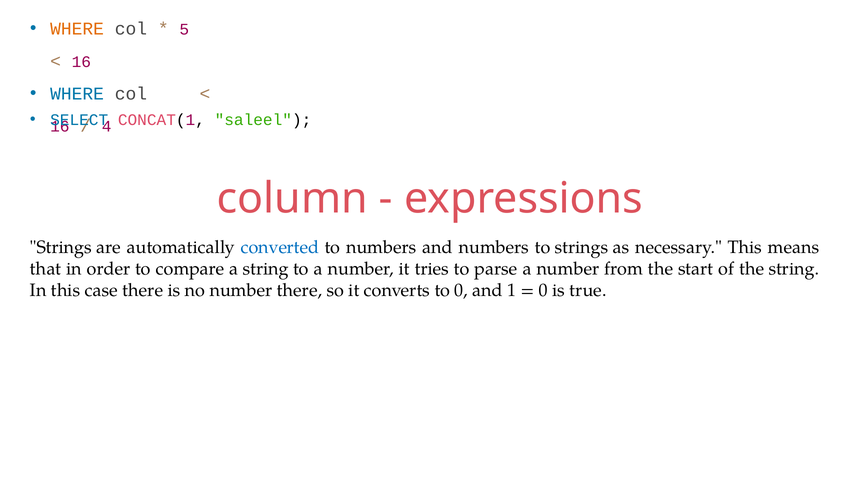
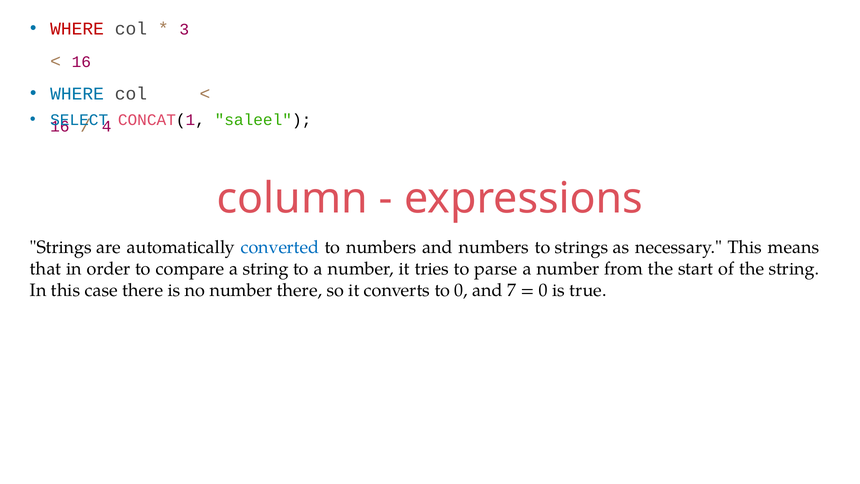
WHERE colour: orange -> red (77, 29)
5: 5 -> 3 (184, 30)
1: 1 -> 7 (512, 290)
